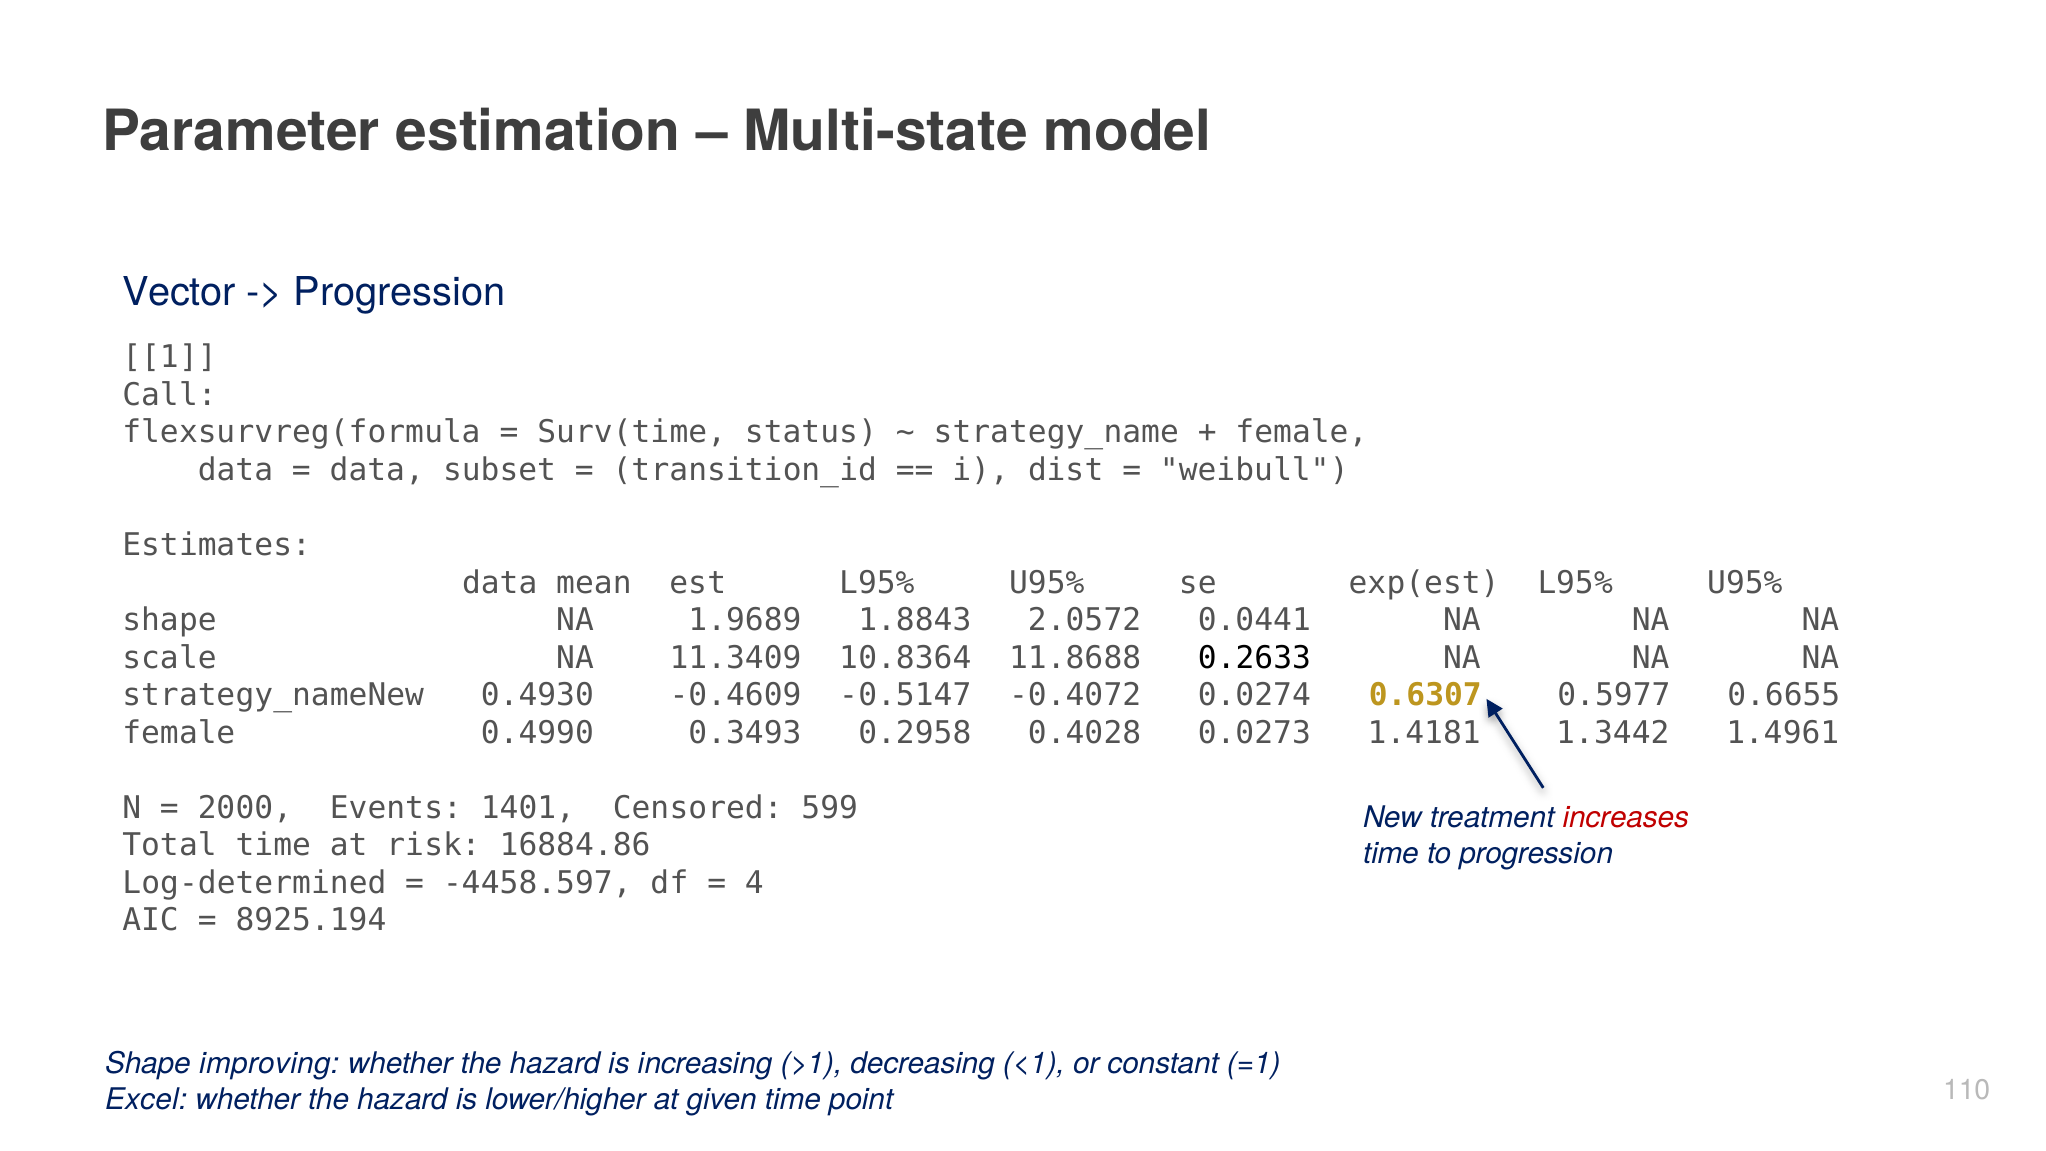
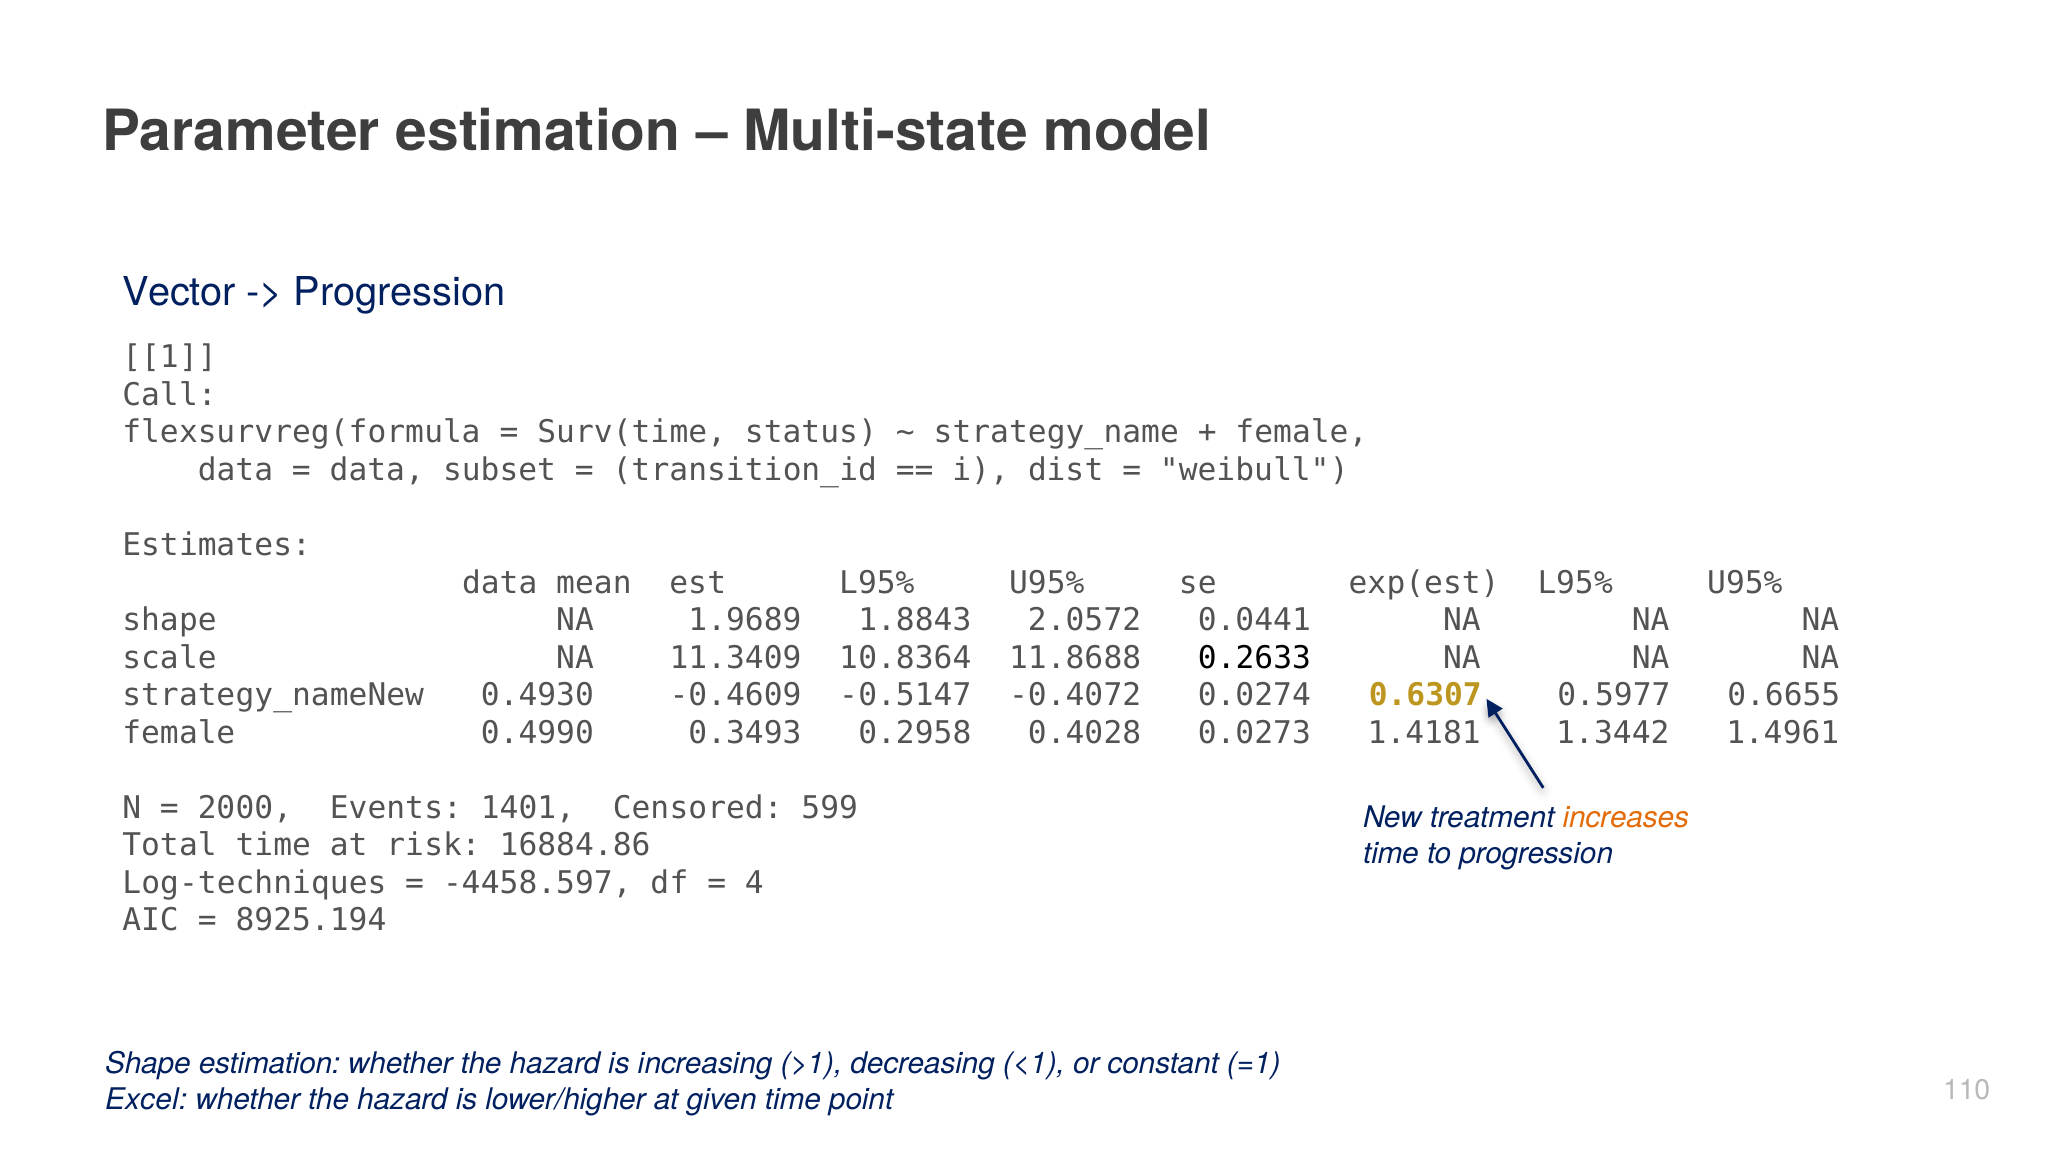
increases colour: red -> orange (1626, 818)
Log-determined: Log-determined -> Log-techniques (254, 883)
Shape improving: improving -> estimation (269, 1064)
